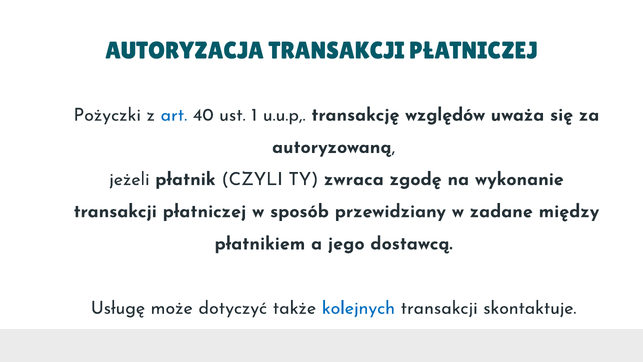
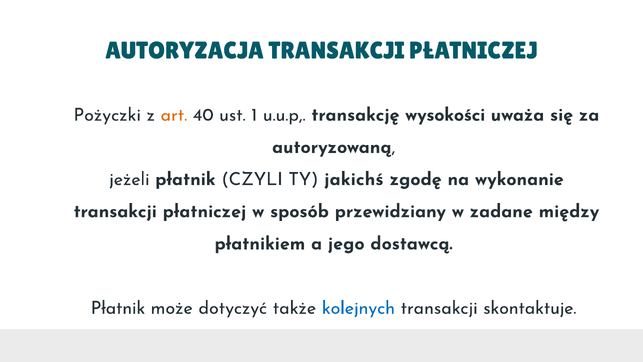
art colour: blue -> orange (174, 115)
względów: względów -> wysokości (445, 115)
zwraca: zwraca -> jakichś (354, 179)
Usługę: Usługę -> Płatnik (118, 308)
